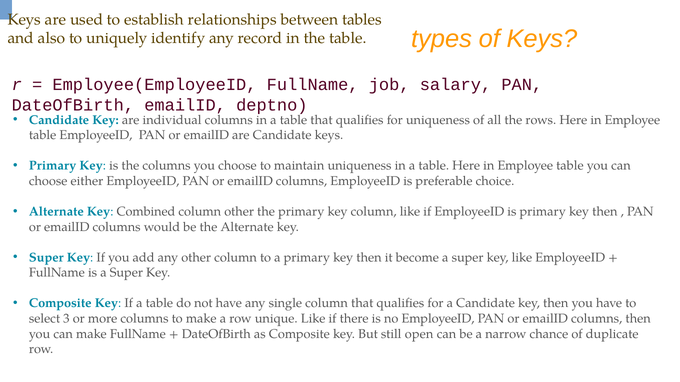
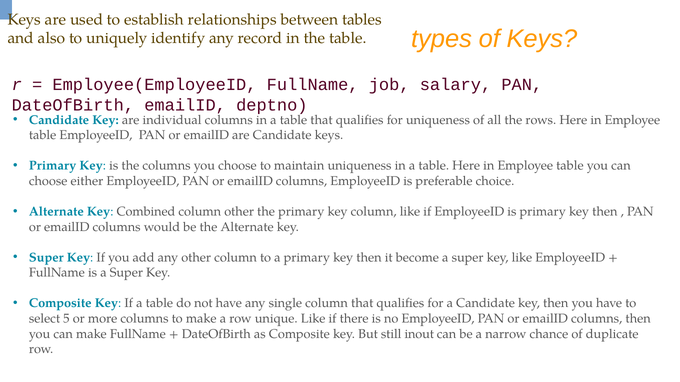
3: 3 -> 5 (66, 319)
open: open -> inout (419, 334)
